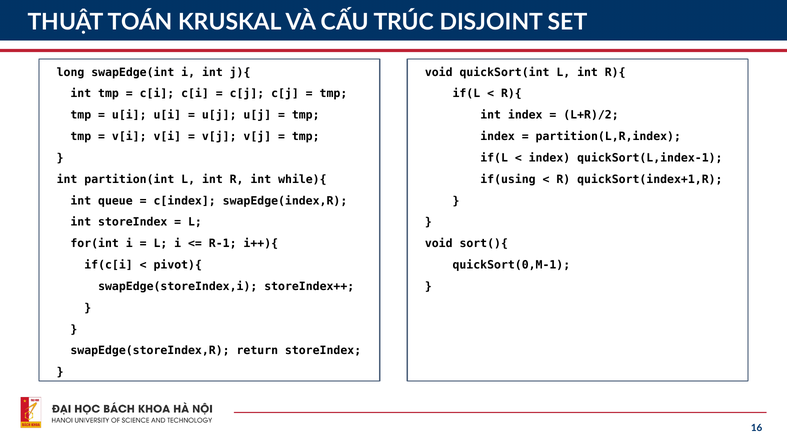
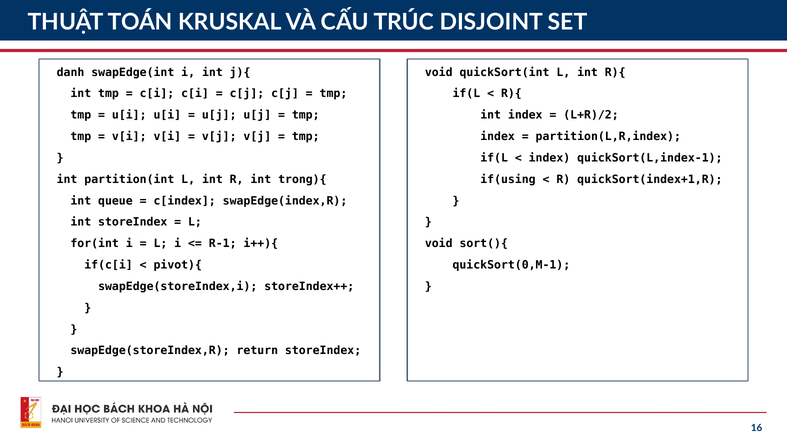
long: long -> danh (71, 72)
while){: while){ -> trong){ (302, 180)
